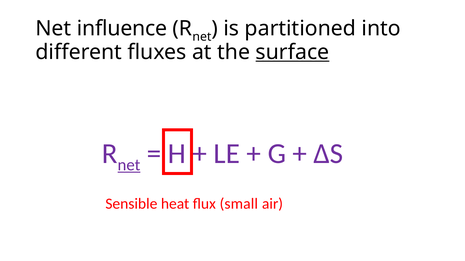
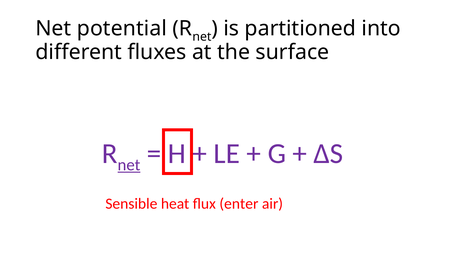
influence: influence -> potential (122, 29)
surface underline: present -> none (292, 52)
small: small -> enter (239, 204)
